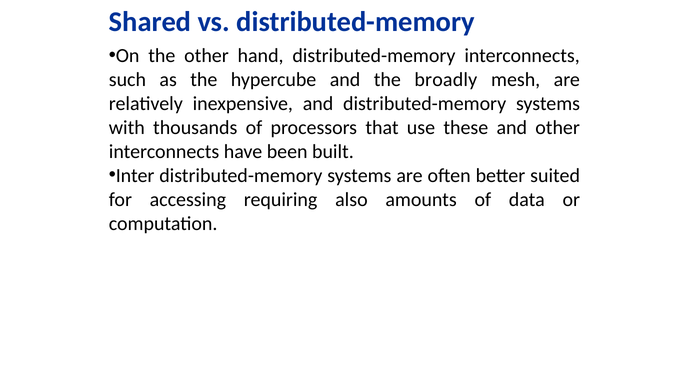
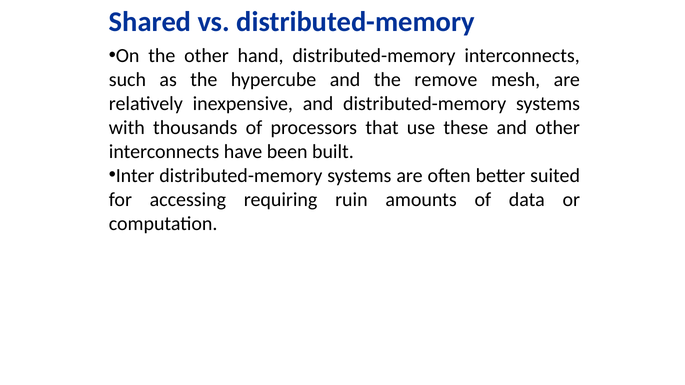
broadly: broadly -> remove (446, 80)
also: also -> ruin (351, 200)
